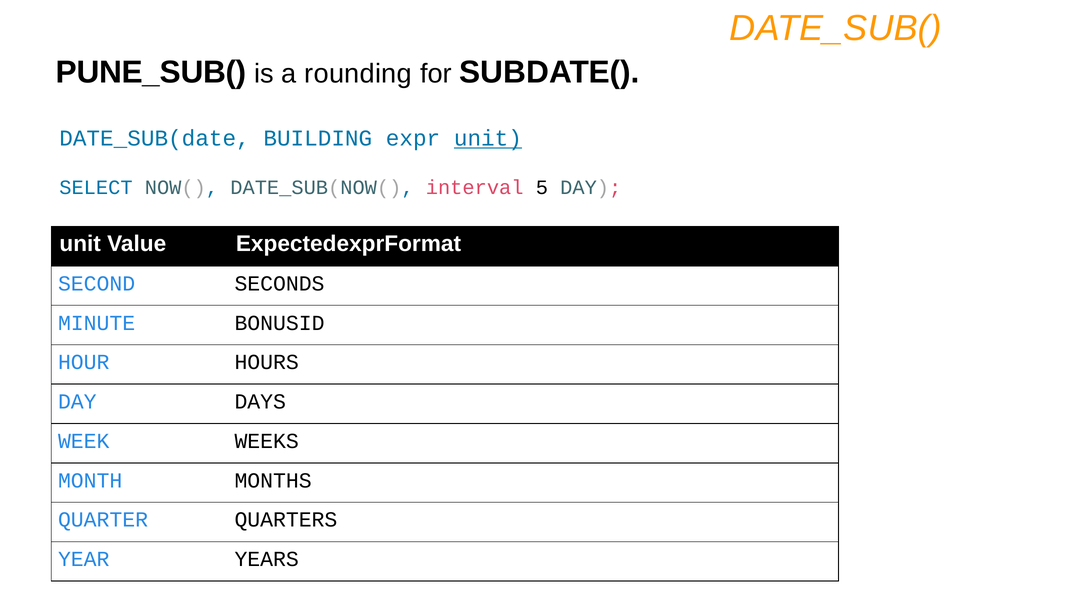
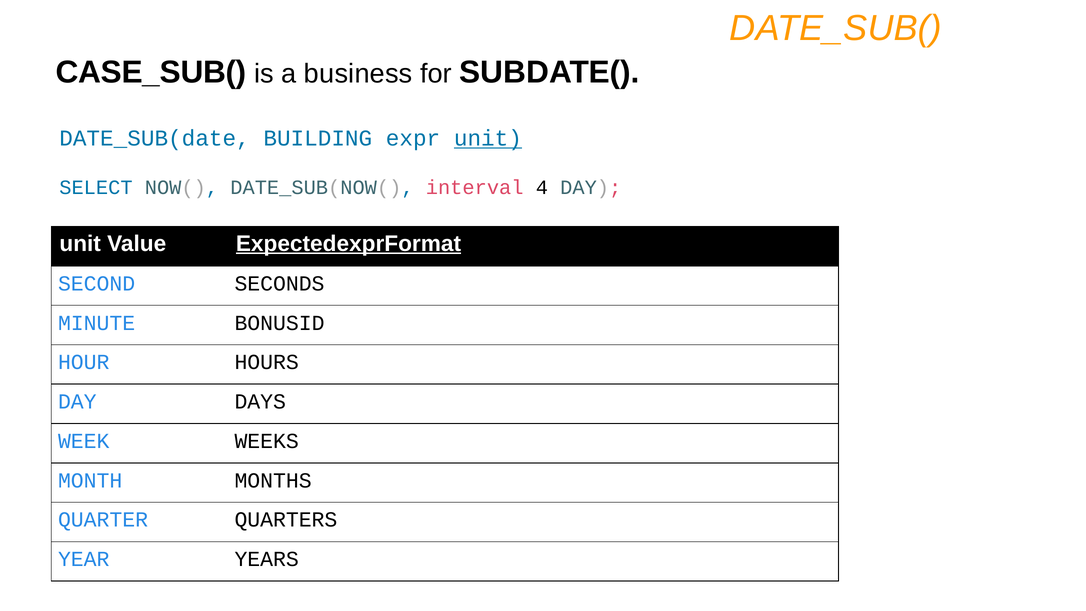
PUNE_SUB(: PUNE_SUB( -> CASE_SUB( (151, 72)
rounding: rounding -> business (358, 74)
5: 5 -> 4 (542, 188)
ExpectedexprFormat underline: none -> present (348, 244)
